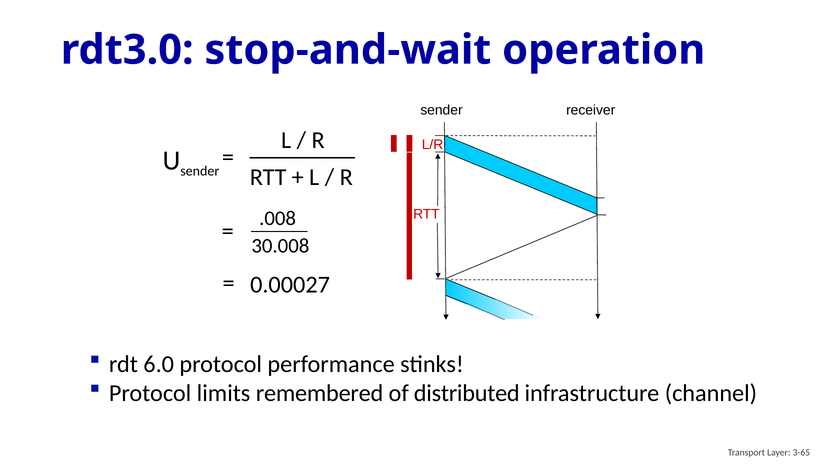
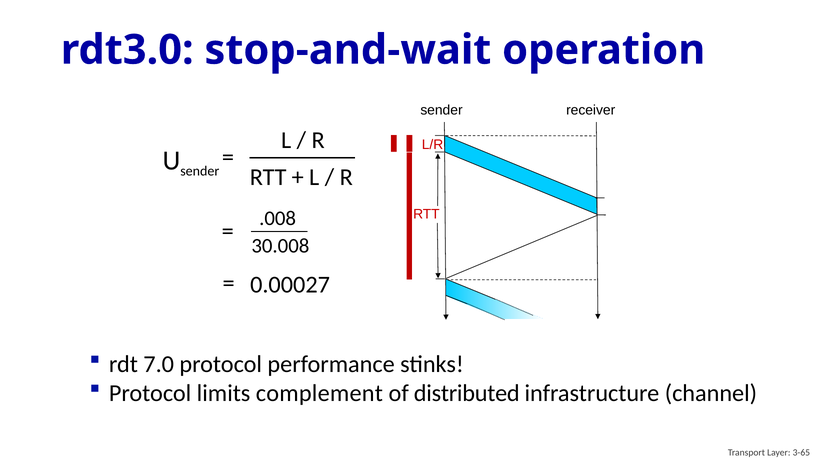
6.0: 6.0 -> 7.0 (159, 364)
remembered: remembered -> complement (319, 393)
